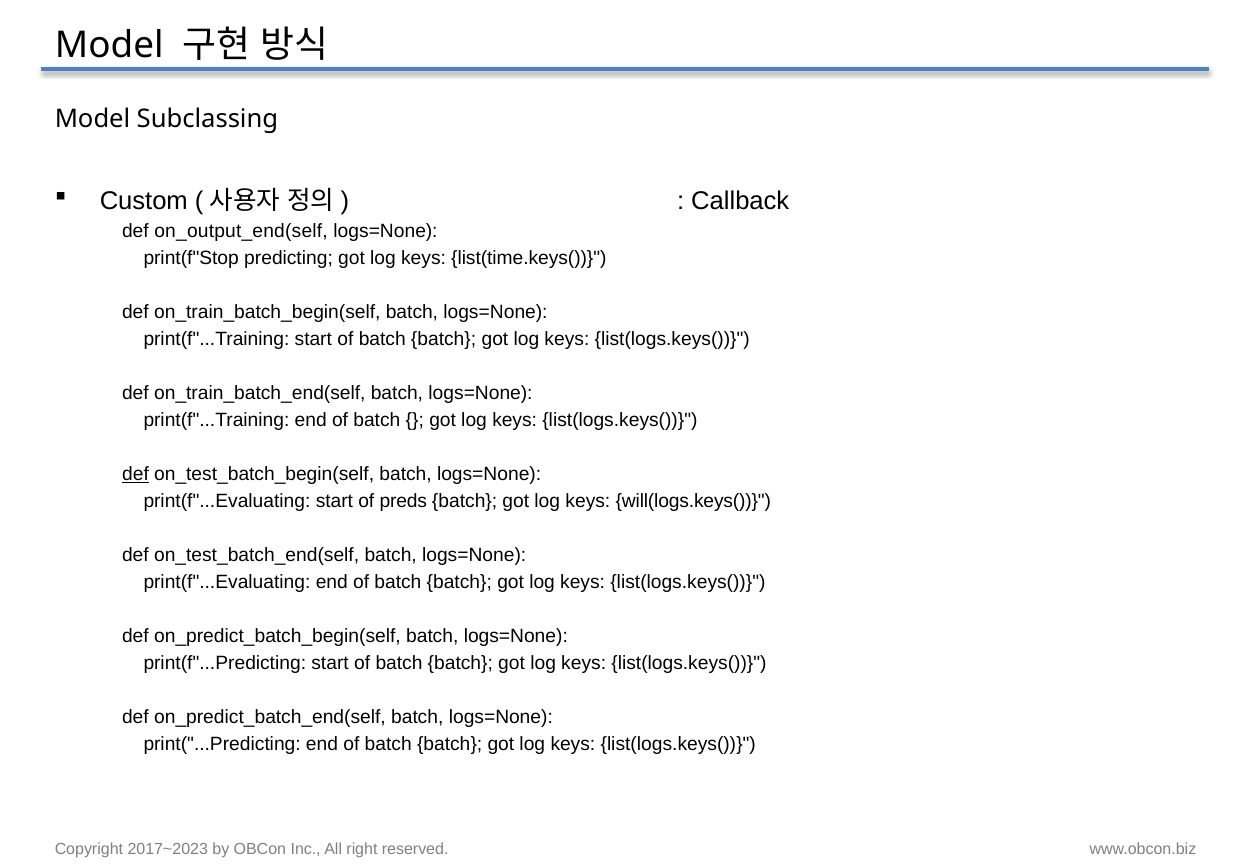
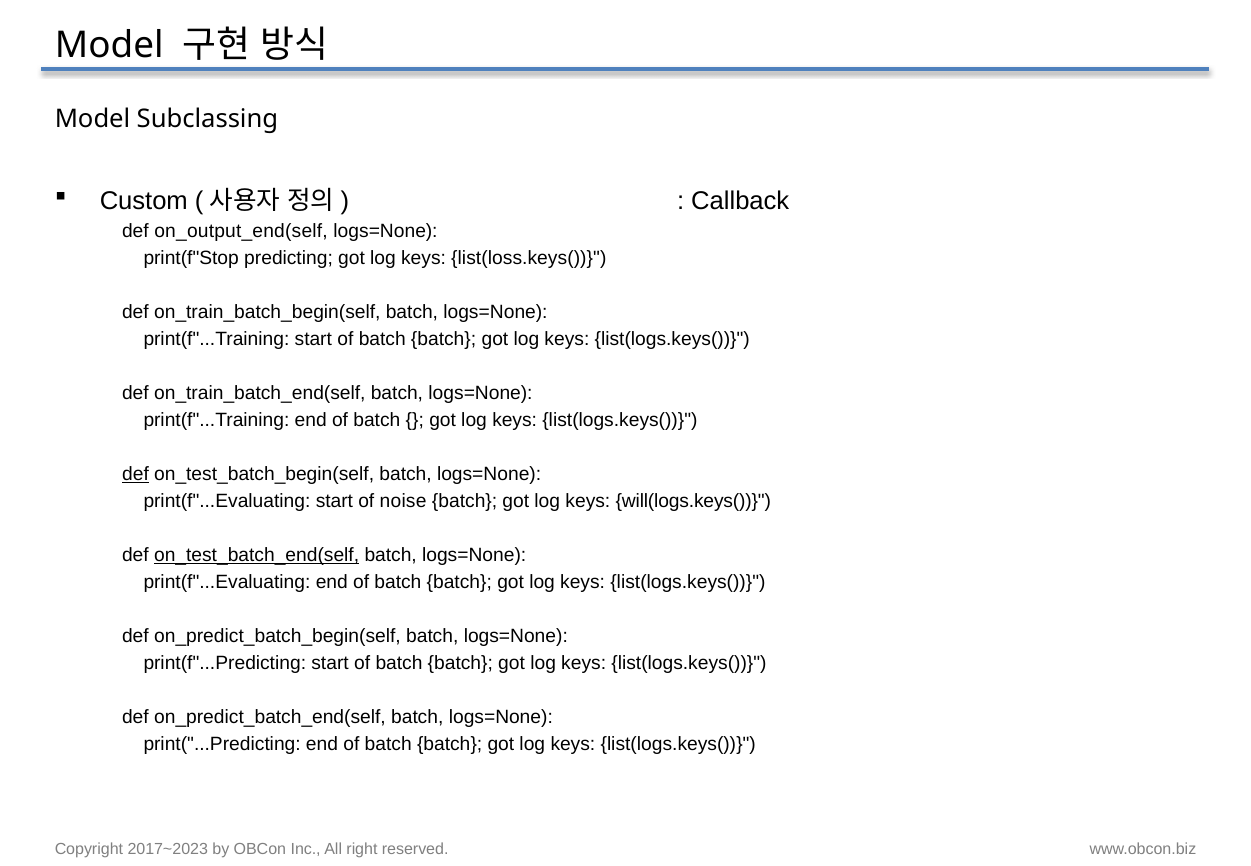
list(time.keys(: list(time.keys( -> list(loss.keys( (529, 259)
preds: preds -> noise (403, 501)
on_test_batch_end(self underline: none -> present (257, 555)
